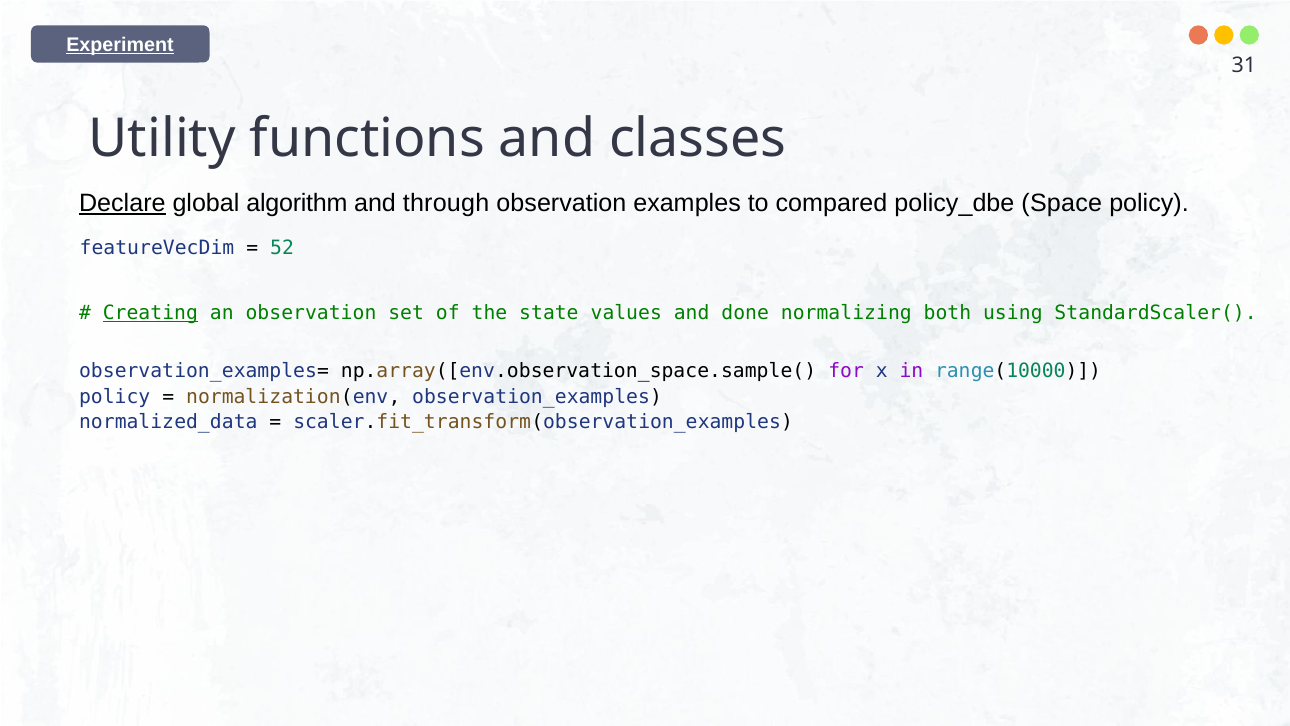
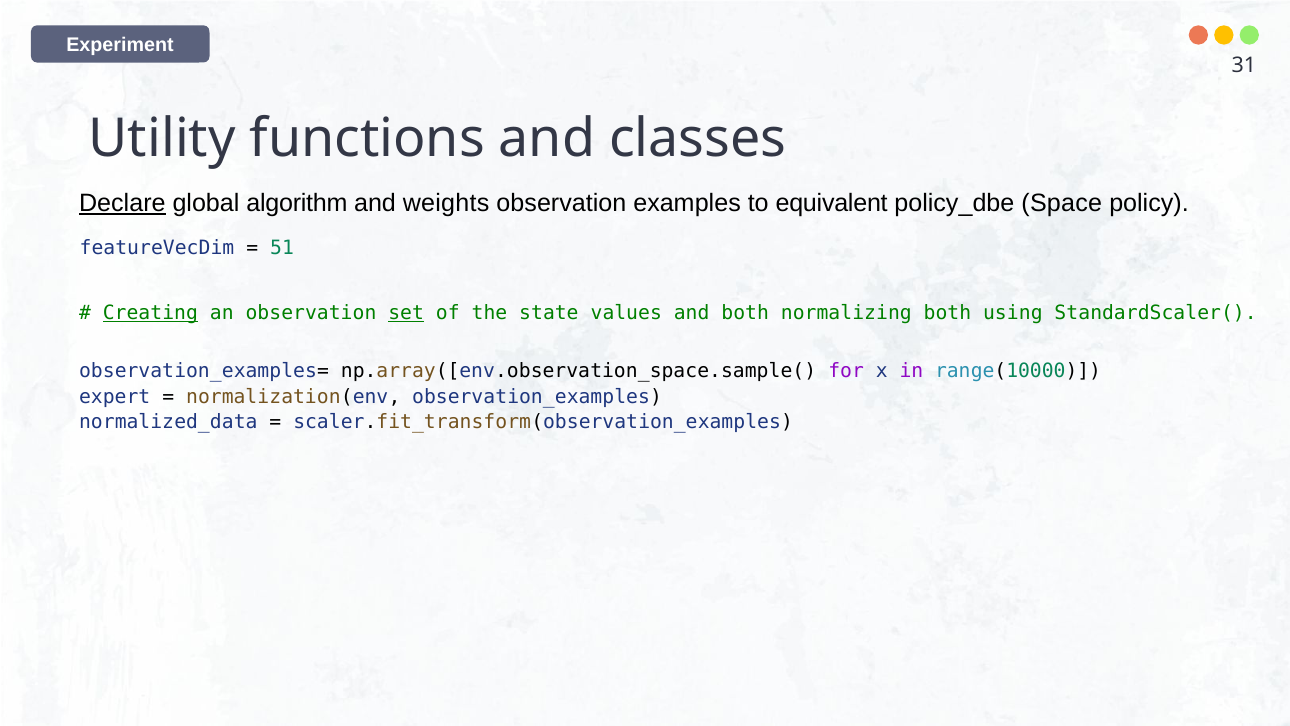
Experiment underline: present -> none (120, 45)
through: through -> weights (446, 203)
compared: compared -> equivalent (832, 203)
52: 52 -> 51 (282, 248)
set underline: none -> present (406, 313)
and done: done -> both (745, 313)
policy: policy -> expert (115, 396)
